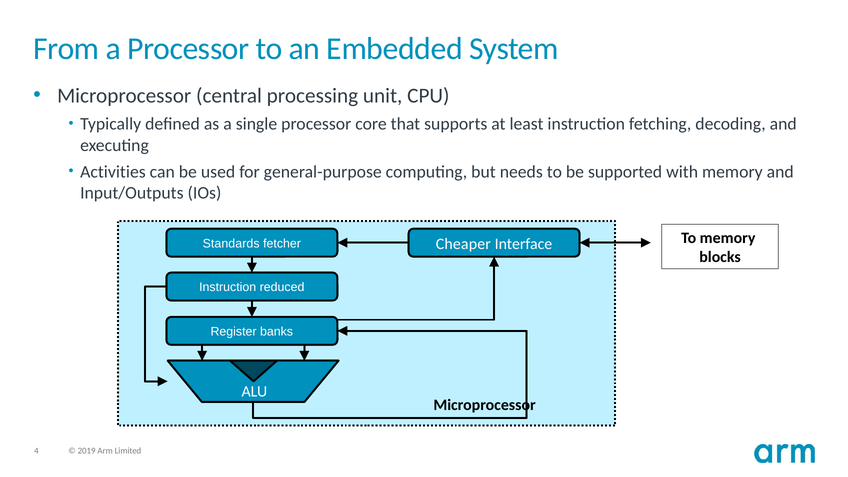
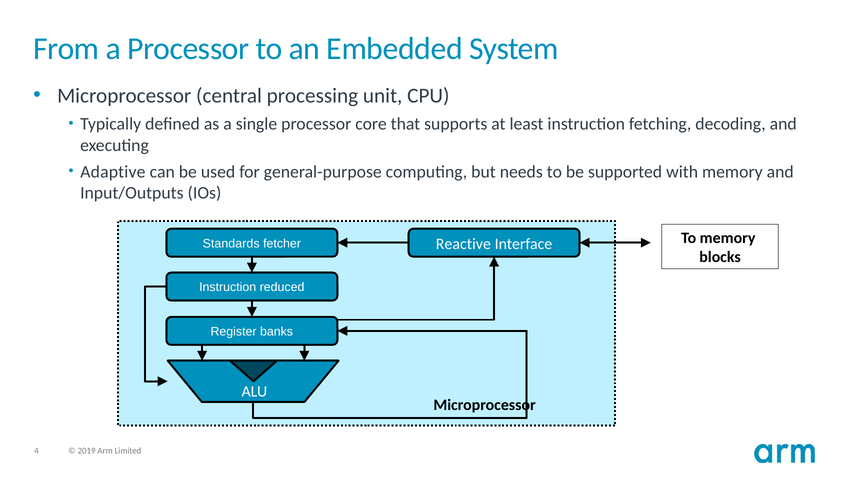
Activities: Activities -> Adaptive (113, 172)
Cheaper: Cheaper -> Reactive (463, 244)
